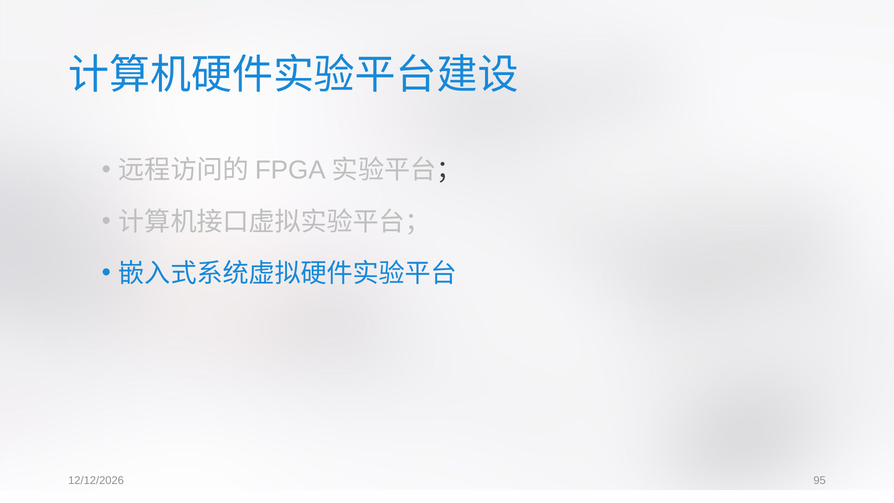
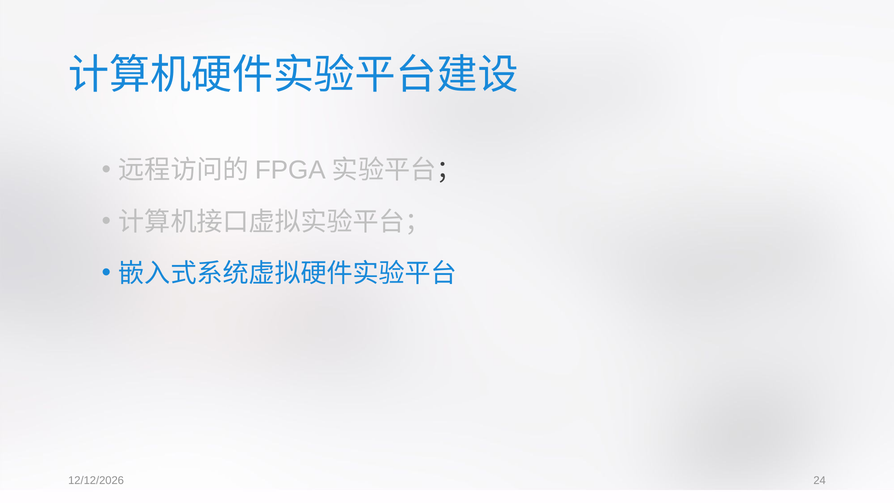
95: 95 -> 24 (820, 480)
